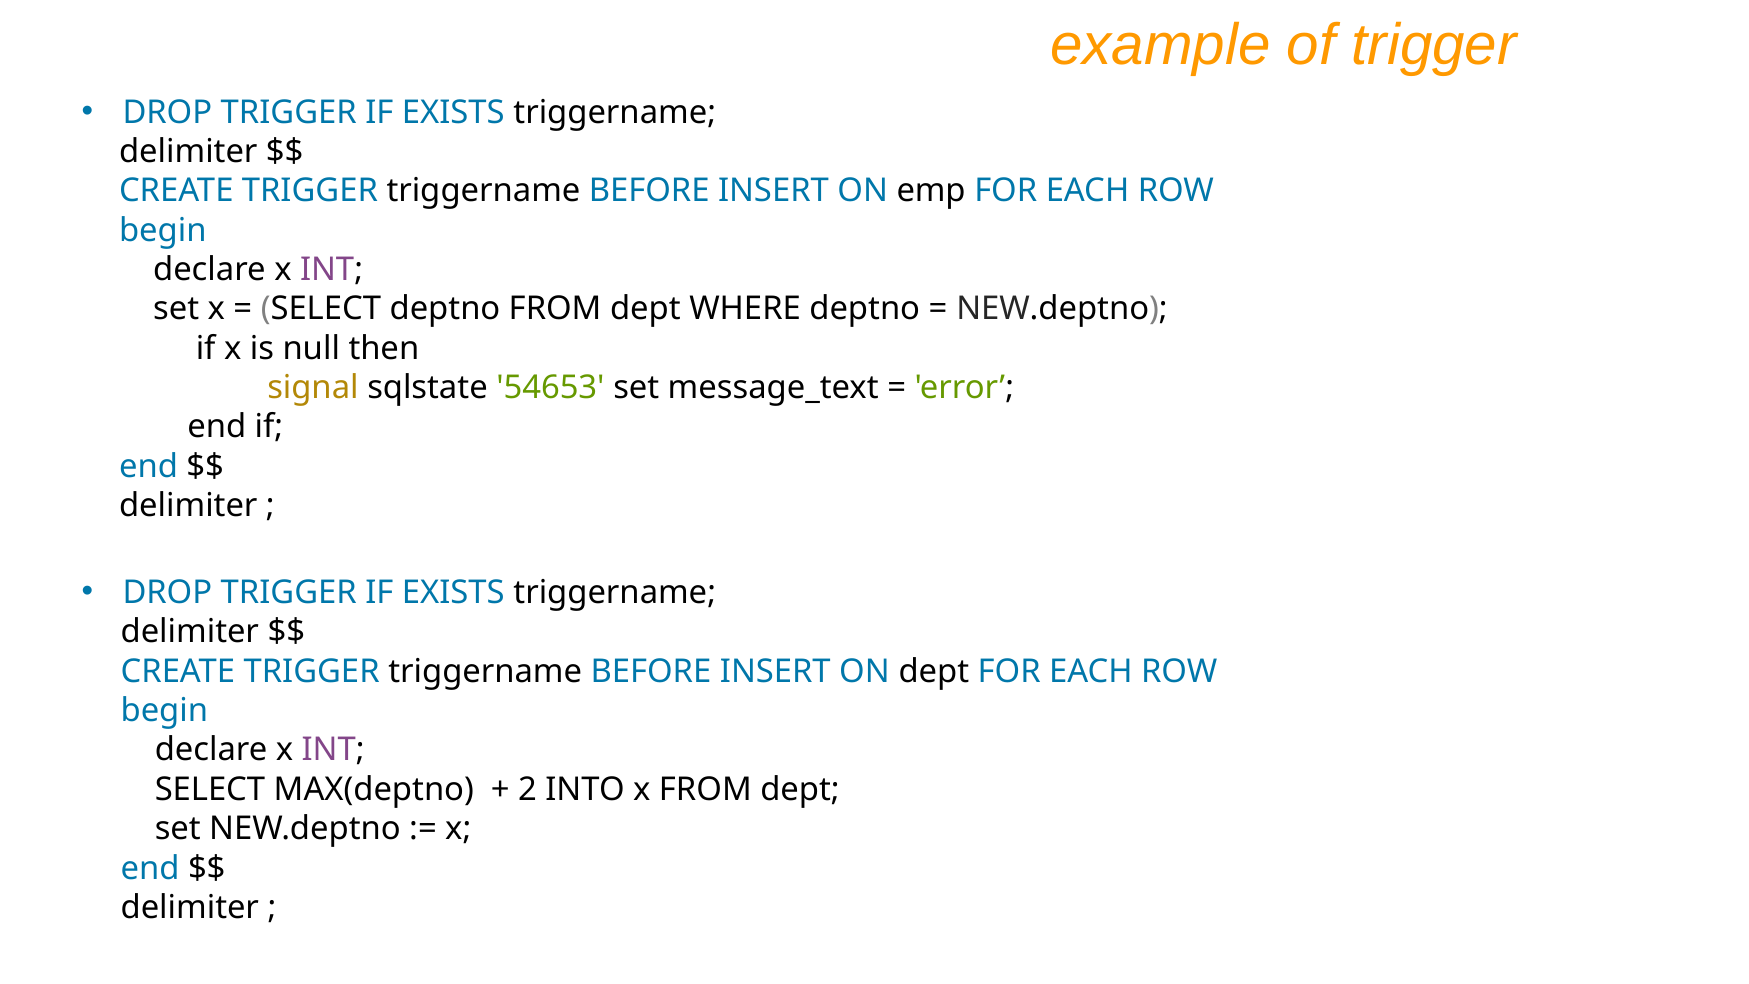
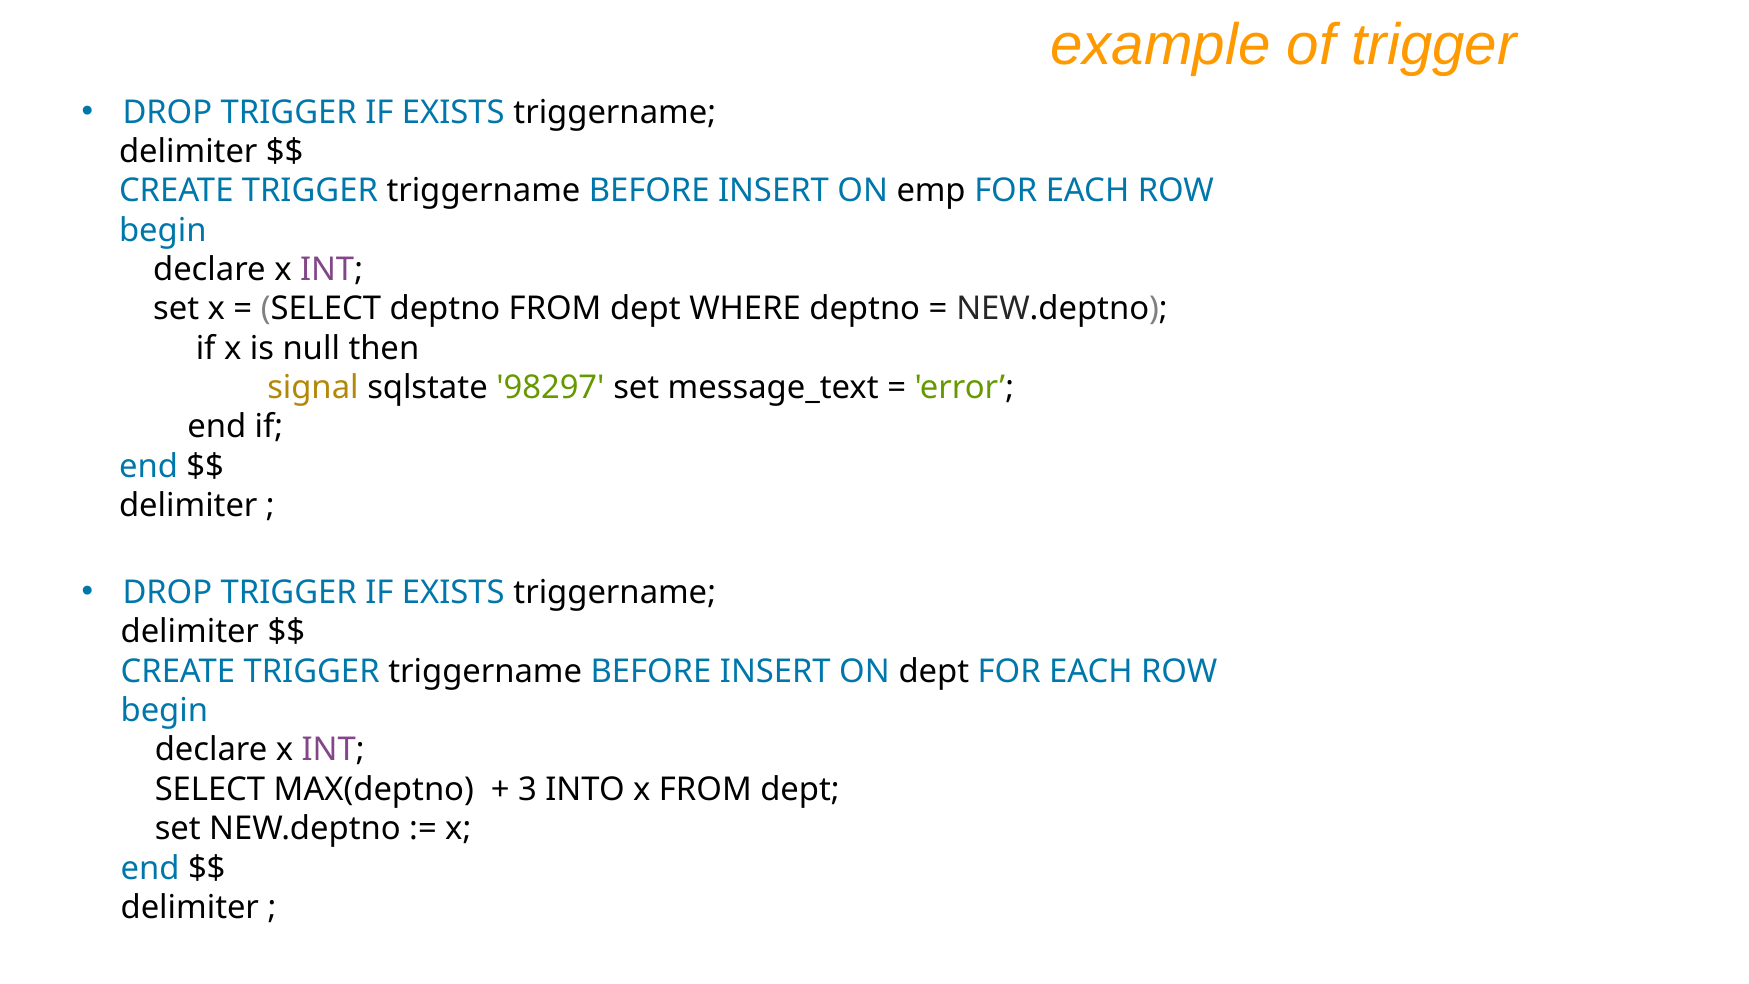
54653: 54653 -> 98297 (550, 388)
2: 2 -> 3 (528, 789)
